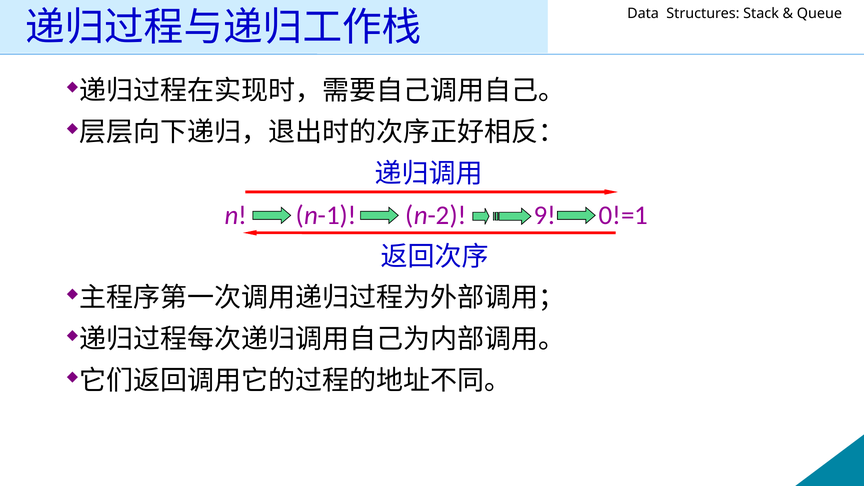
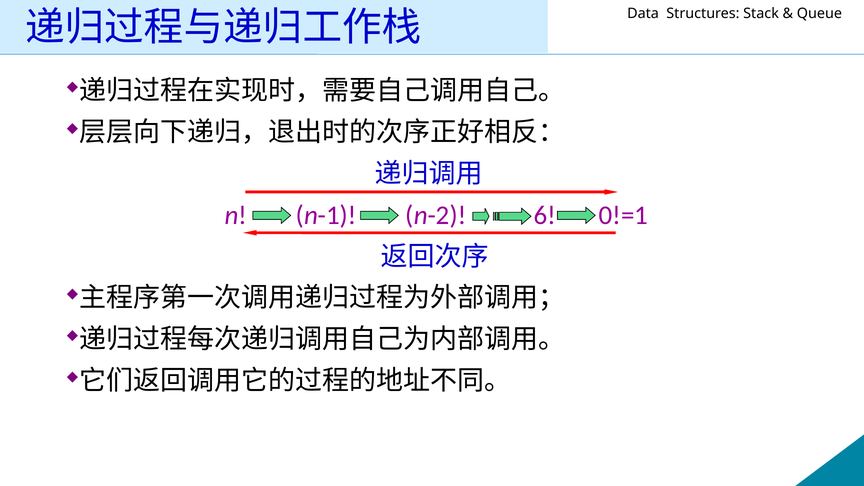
9: 9 -> 6 (545, 215)
